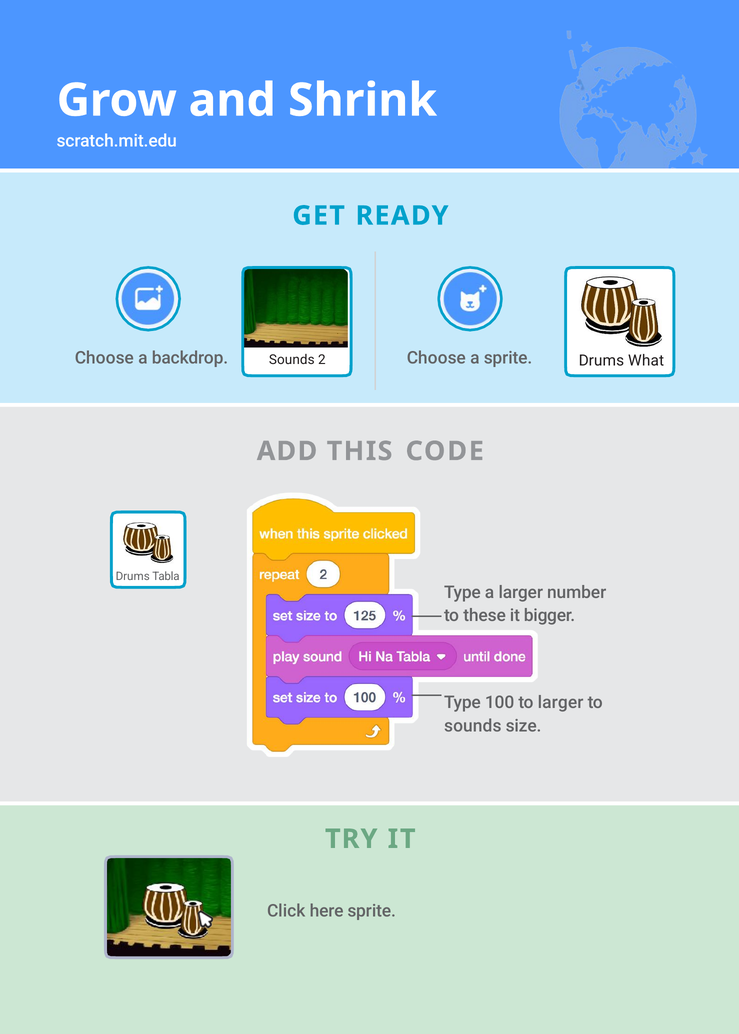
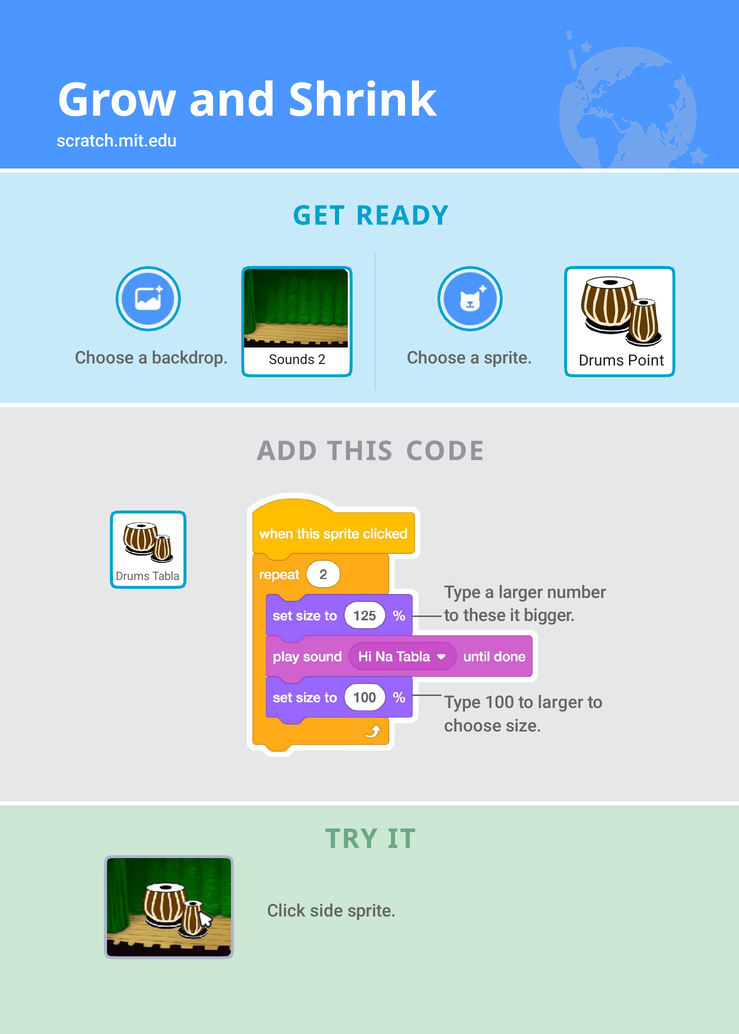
What: What -> Point (646, 361)
sounds: sounds -> choose (473, 726)
here: here -> side (326, 912)
